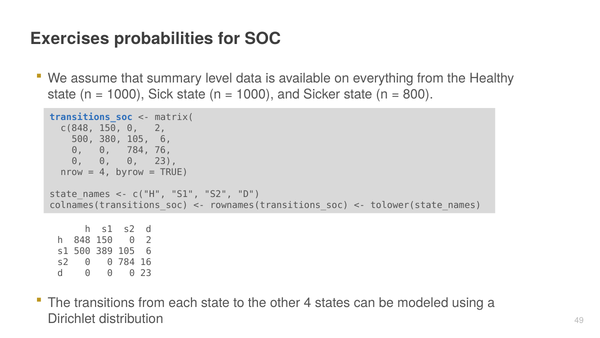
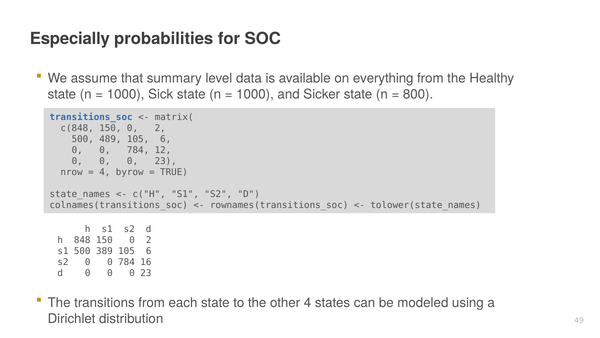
Exercises: Exercises -> Especially (70, 39)
380: 380 -> 489 (110, 139)
76: 76 -> 12 (163, 150)
